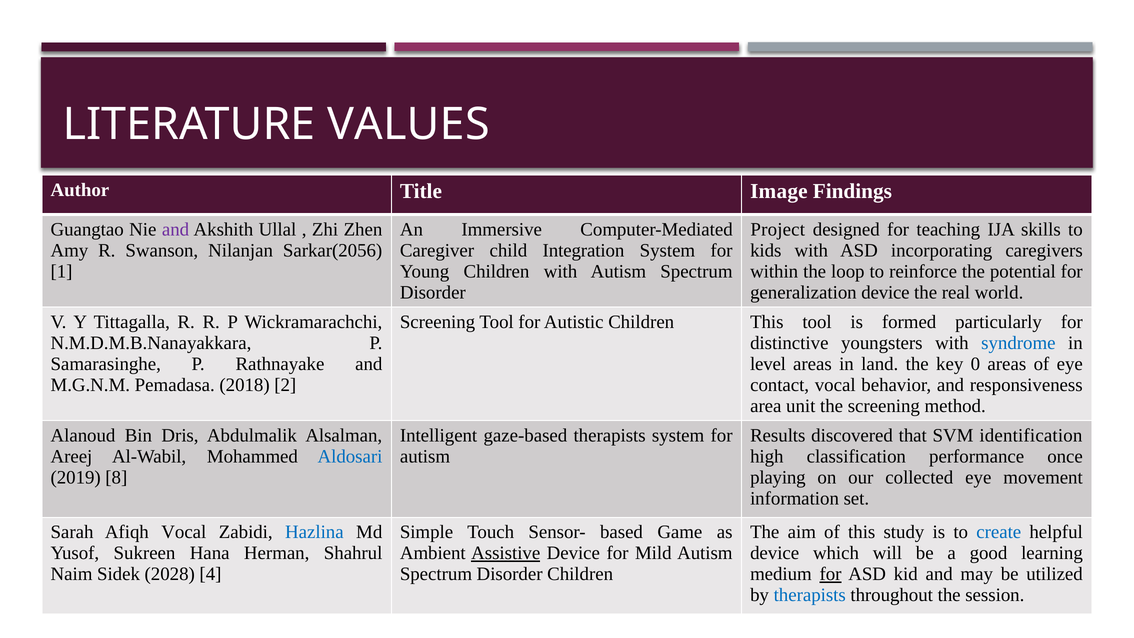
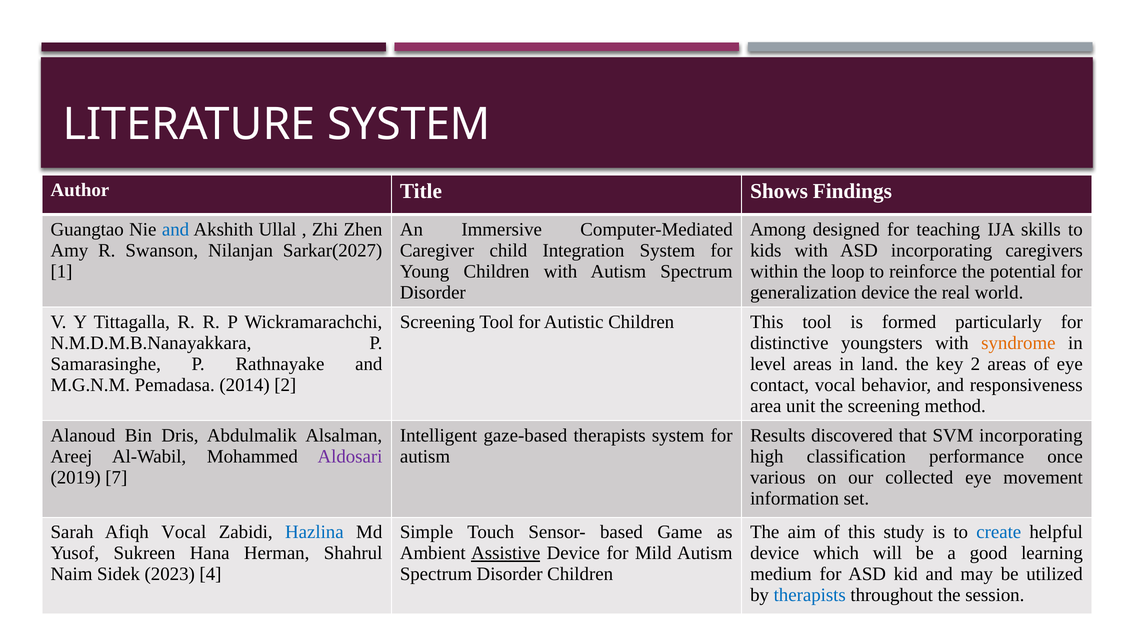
LITERATURE VALUES: VALUES -> SYSTEM (409, 124)
Image: Image -> Shows (779, 191)
and colour: purple -> blue (176, 229)
Project: Project -> Among (778, 229)
Sarkar(2056: Sarkar(2056 -> Sarkar(2027 (333, 250)
syndrome colour: blue -> orange (1018, 343)
key 0: 0 -> 2 (975, 364)
2018: 2018 -> 2014 (245, 385)
SVM identification: identification -> incorporating (1031, 435)
Aldosari colour: blue -> purple (350, 456)
8: 8 -> 7 (116, 477)
playing: playing -> various (778, 477)
2028: 2028 -> 2023 (170, 574)
for underline: present -> none (831, 574)
